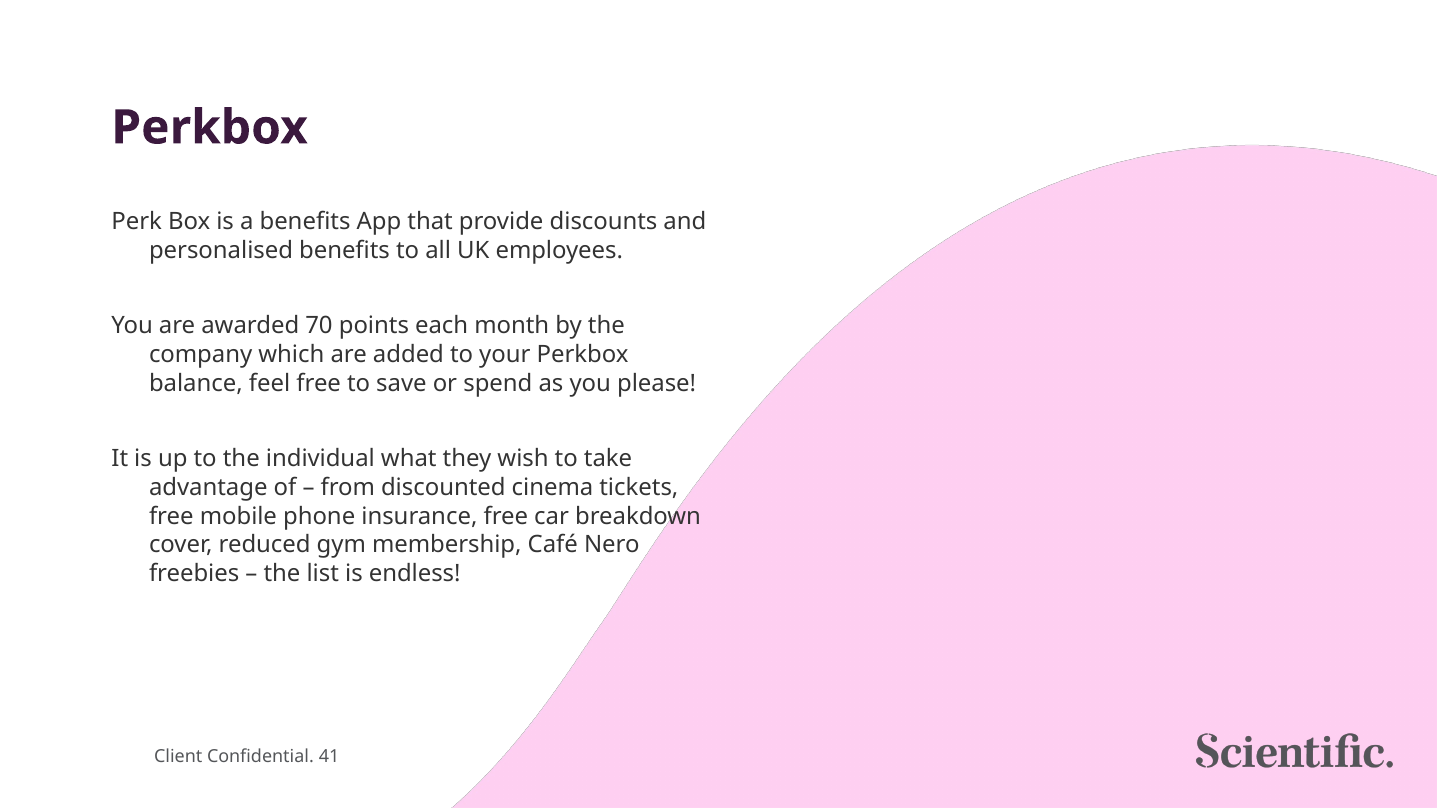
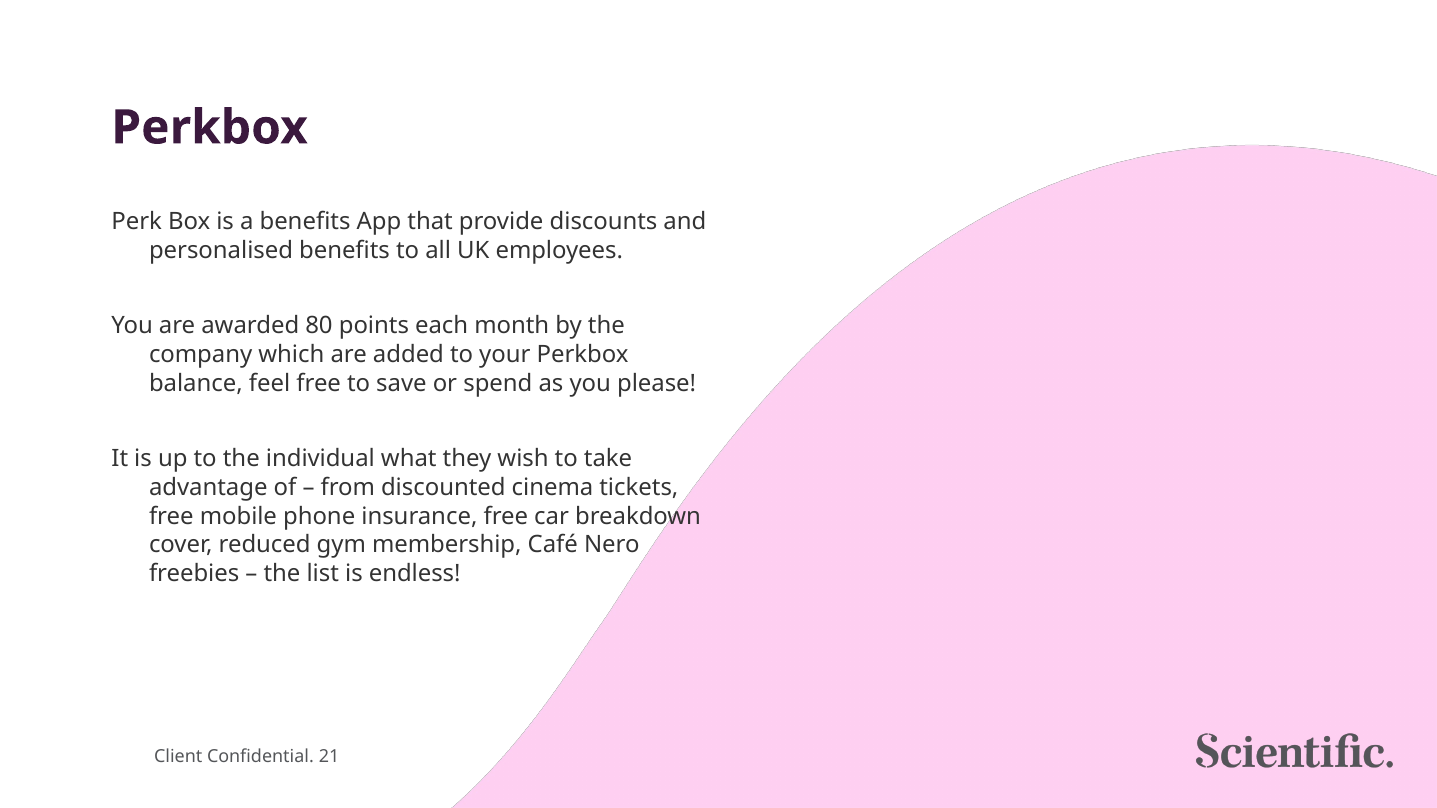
70: 70 -> 80 (319, 326)
41: 41 -> 21 (329, 757)
